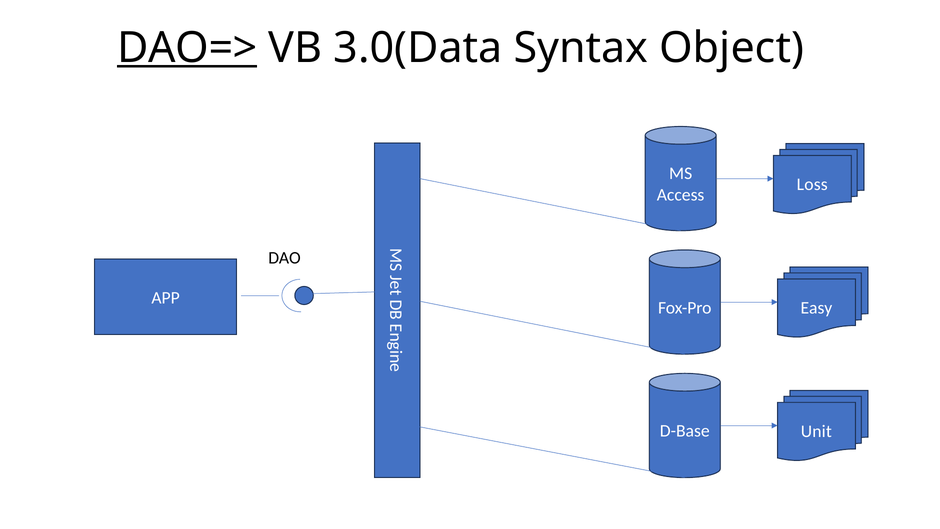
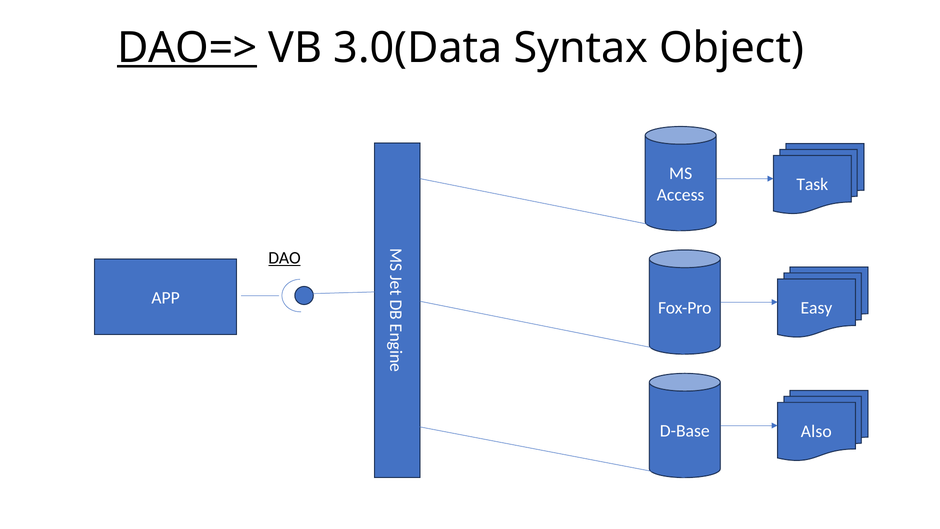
Loss: Loss -> Task (812, 184)
DAO underline: none -> present (284, 258)
Unit: Unit -> Also (816, 431)
